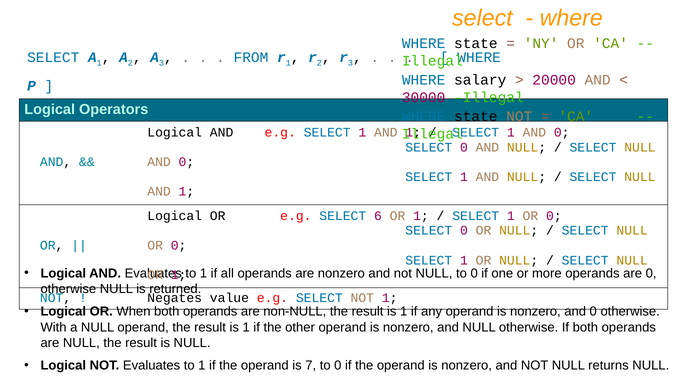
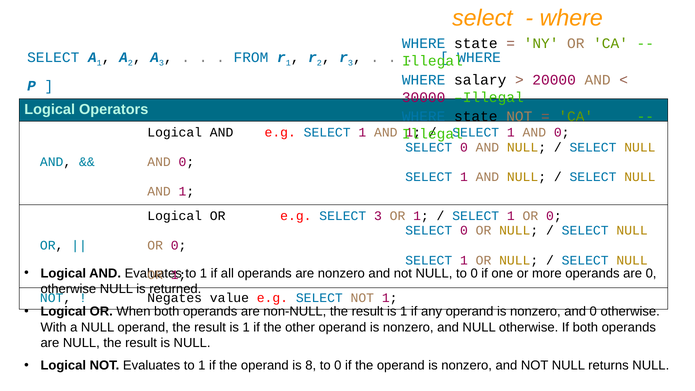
SELECT 6: 6 -> 3 (378, 216)
7: 7 -> 8 (311, 365)
